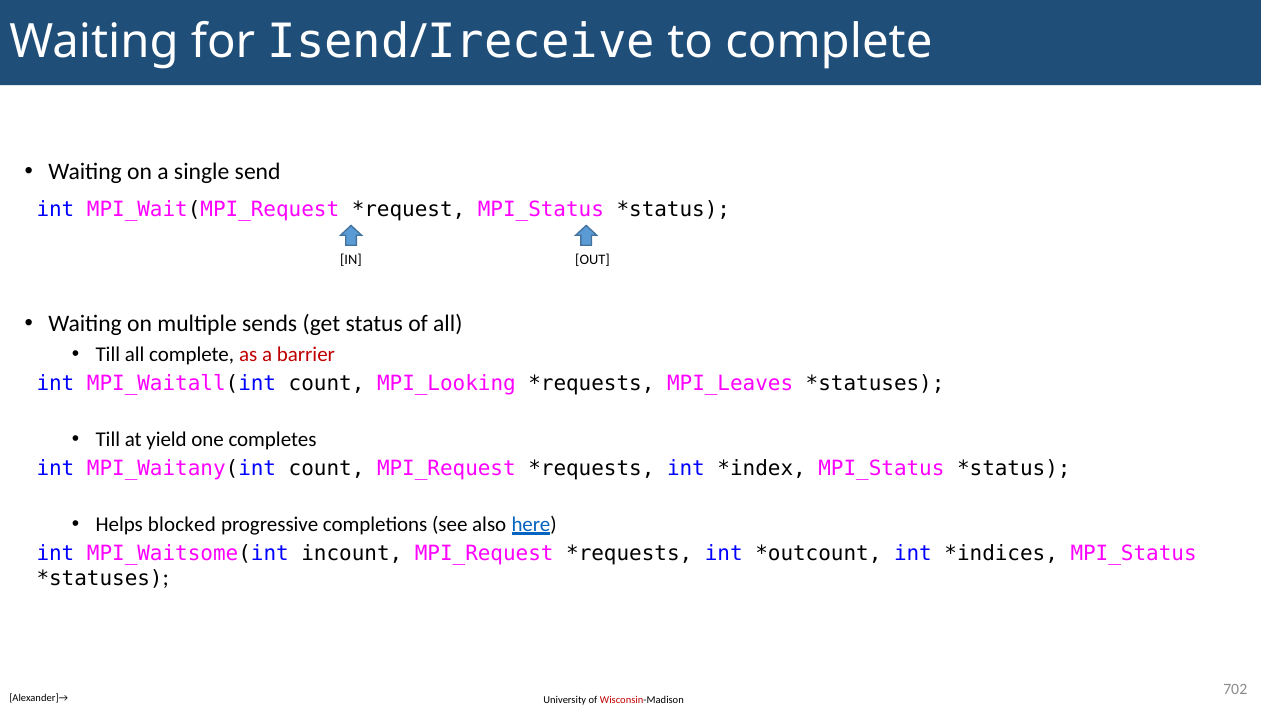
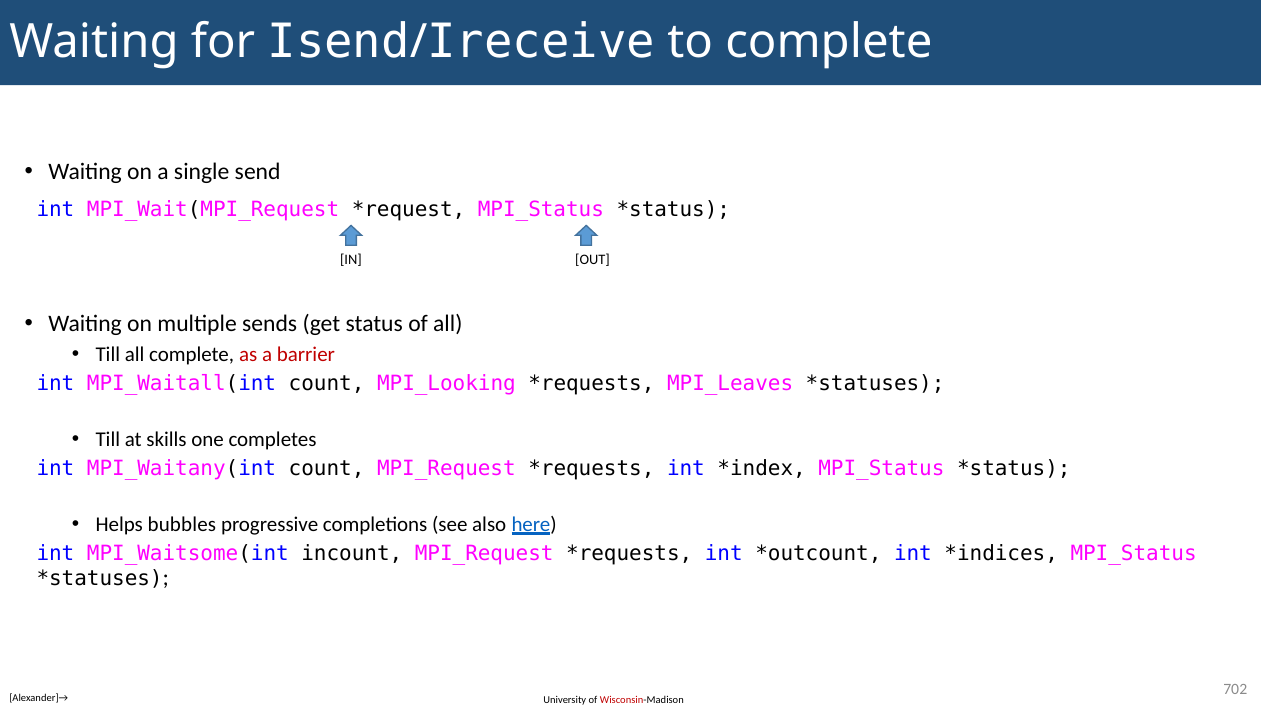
yield: yield -> skills (167, 439)
blocked: blocked -> bubbles (182, 525)
